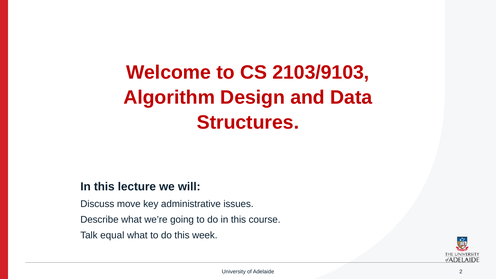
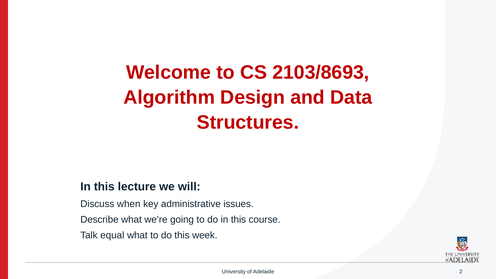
2103/9103: 2103/9103 -> 2103/8693 (321, 72)
move: move -> when (129, 204)
